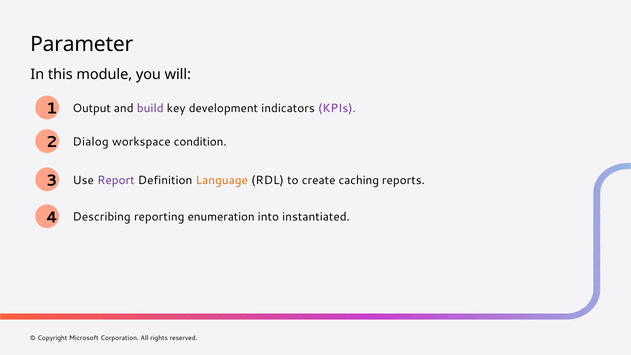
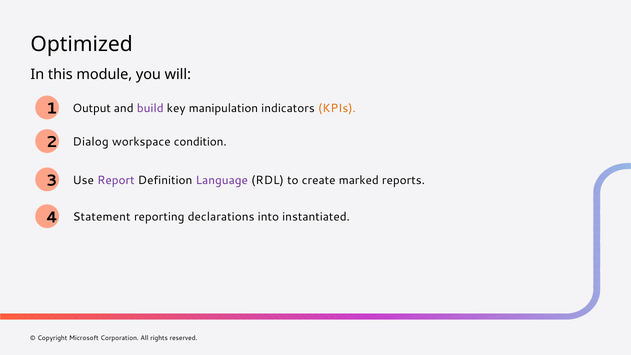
Parameter: Parameter -> Optimized (82, 44)
development: development -> manipulation (223, 108)
KPIs colour: purple -> orange (337, 108)
Language colour: orange -> purple (222, 180)
caching: caching -> marked (359, 180)
Describing: Describing -> Statement (102, 217)
enumeration: enumeration -> declarations (221, 217)
